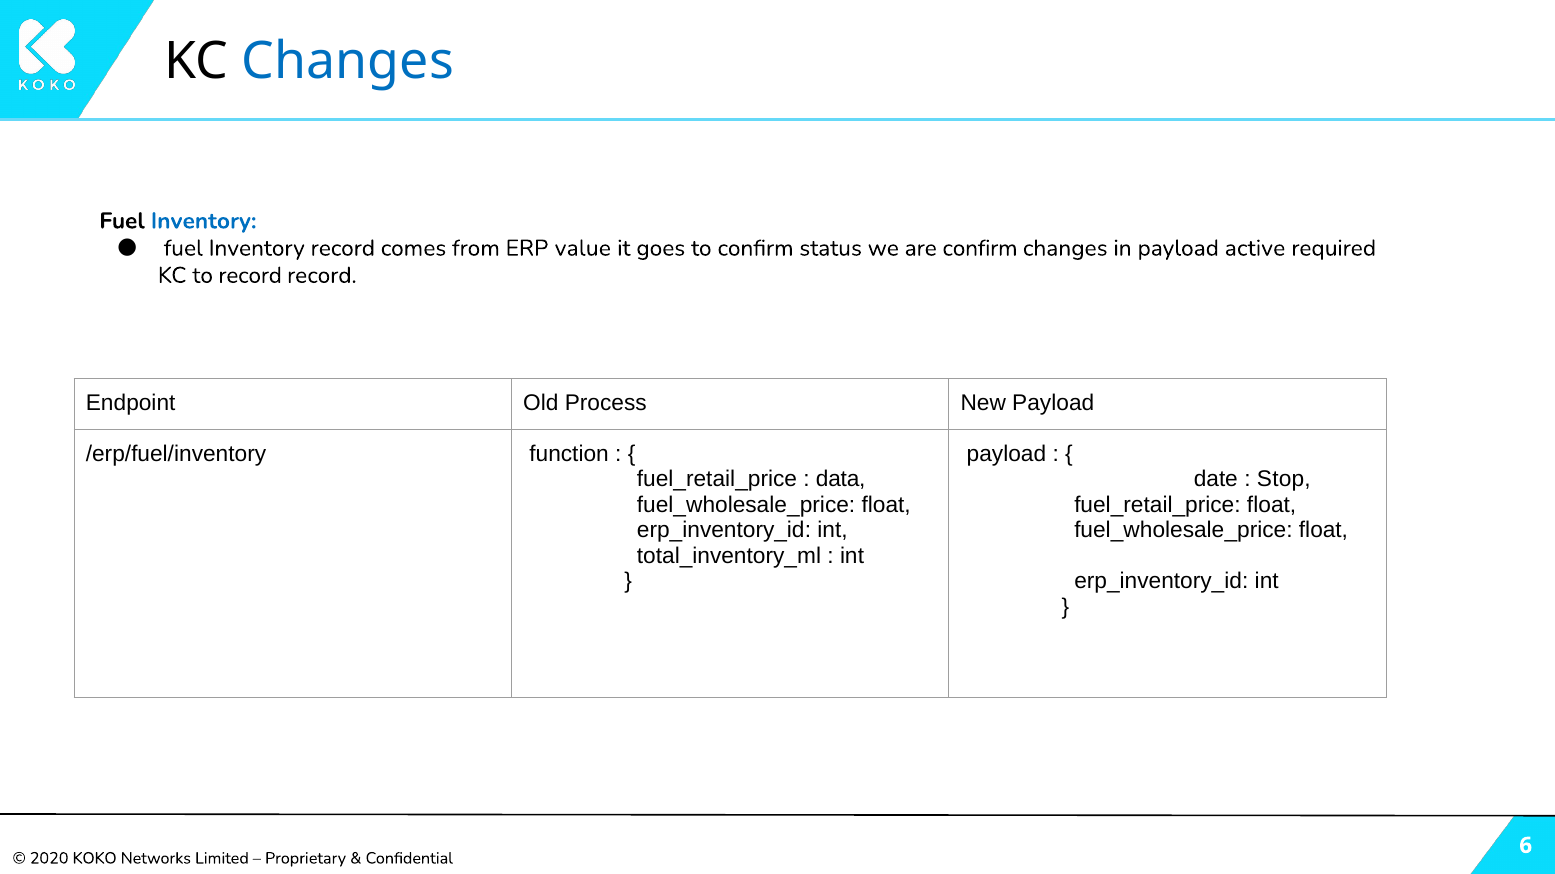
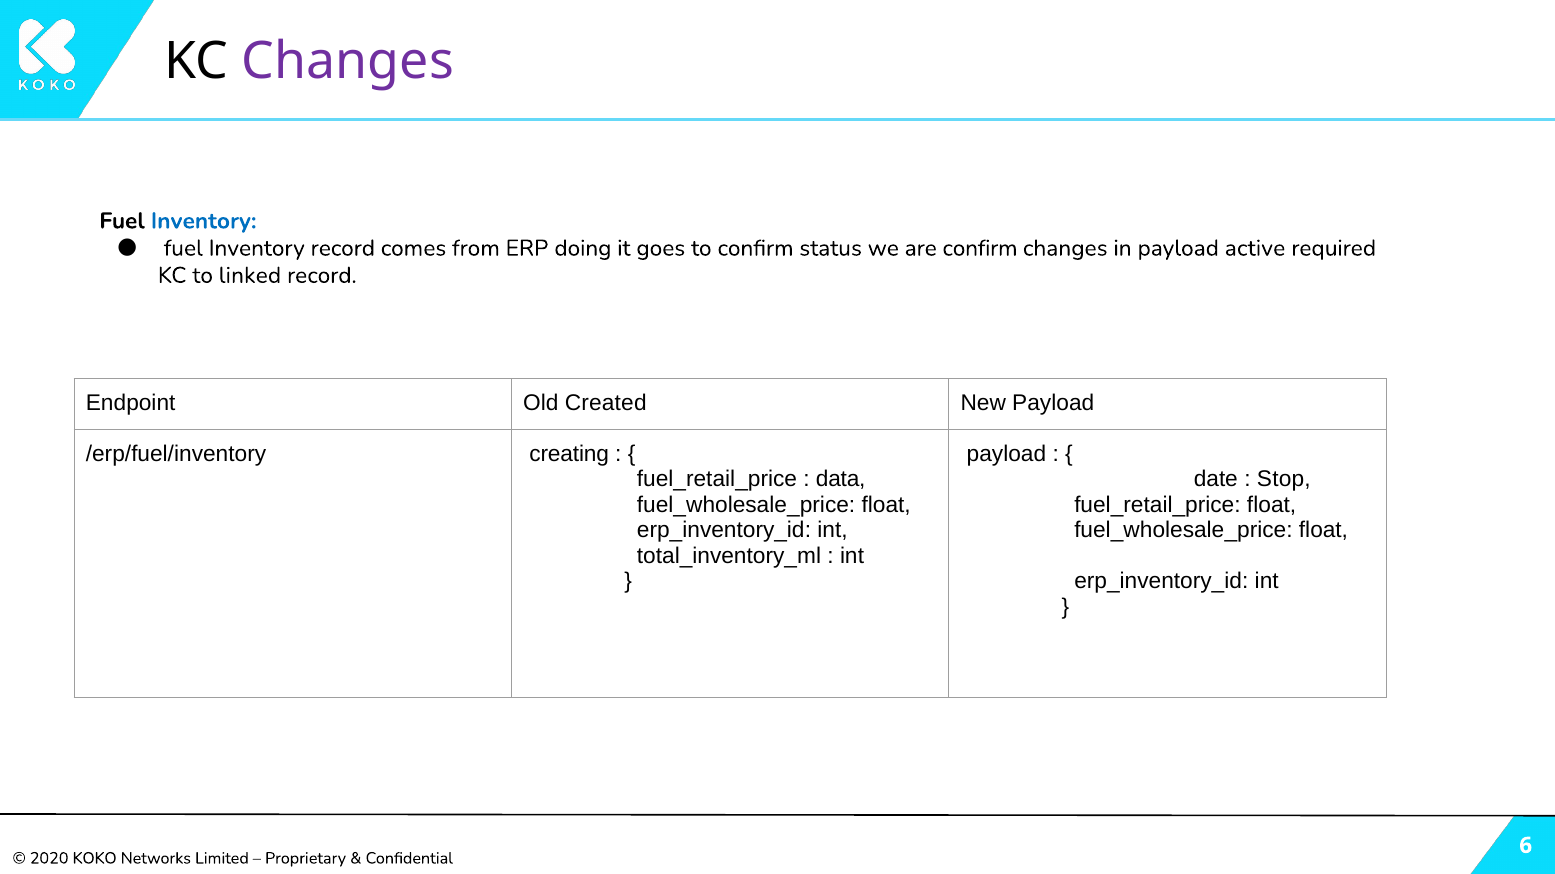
Changes colour: blue -> purple (348, 61)
value: value -> doing (583, 248)
to record: record -> linked (250, 276)
Process: Process -> Created (606, 404)
function: function -> creating (569, 454)
